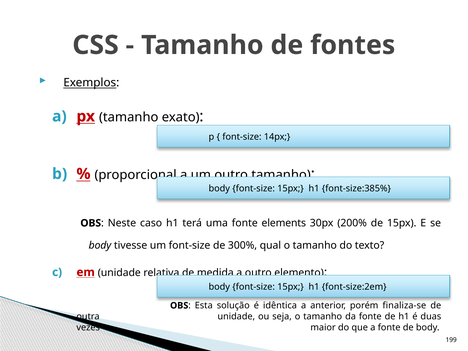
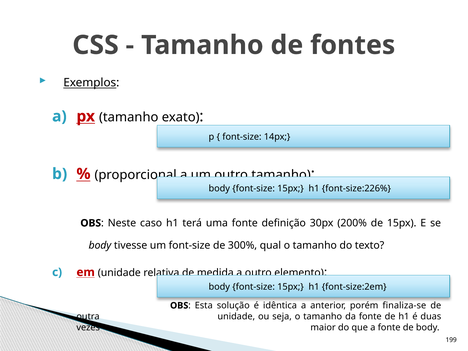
font-size:385%: font-size:385% -> font-size:226% (356, 188)
elements: elements -> definição (284, 223)
